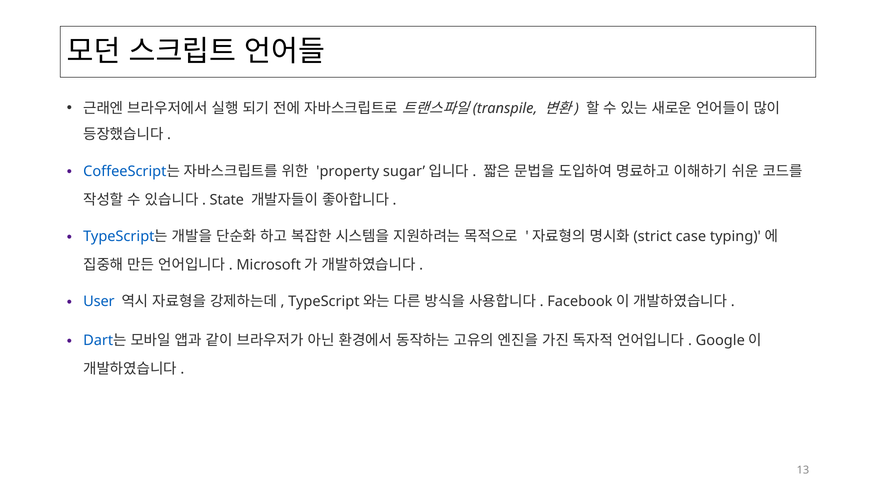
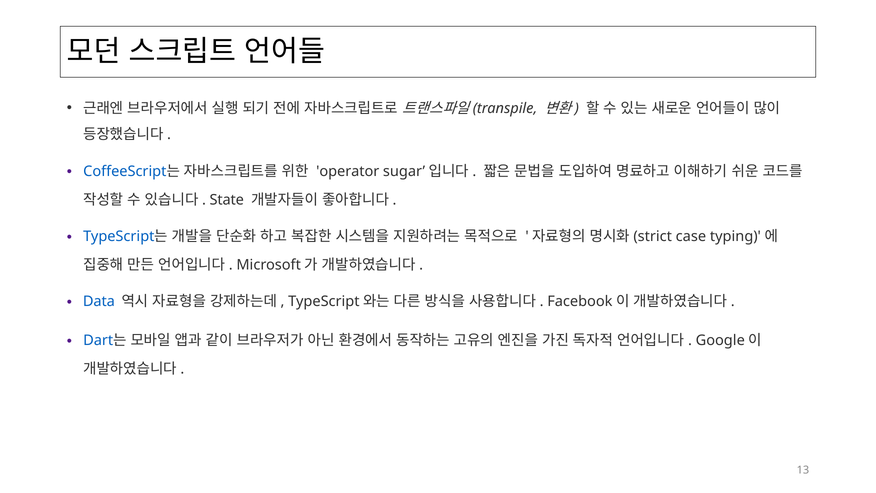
property: property -> operator (348, 171)
User: User -> Data (99, 301)
